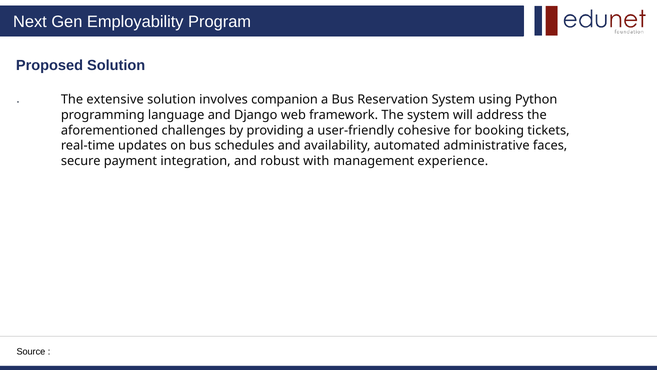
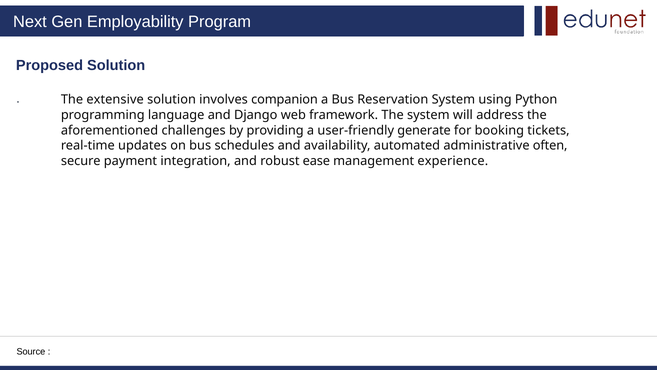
cohesive: cohesive -> generate (424, 130)
faces: faces -> often (550, 146)
with: with -> ease (316, 161)
